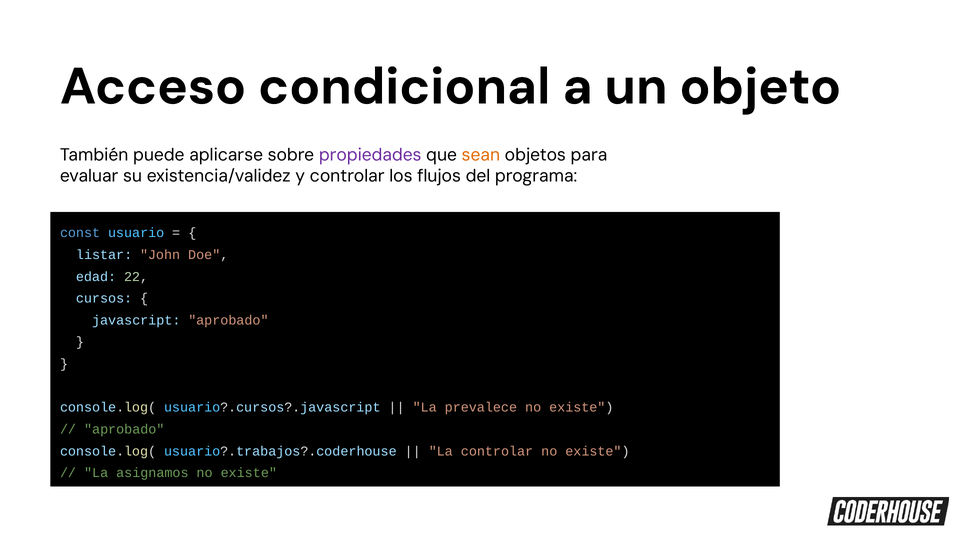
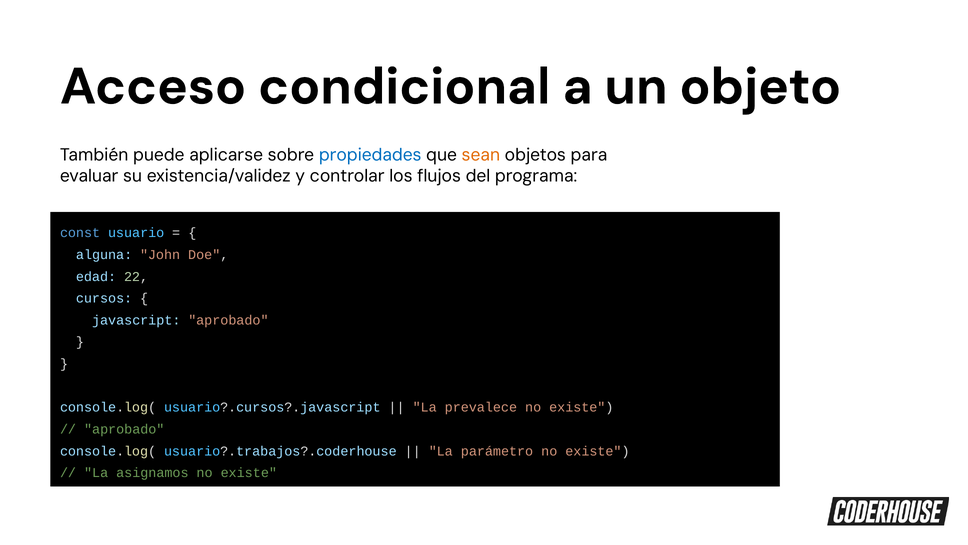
propiedades colour: purple -> blue (370, 155)
listar: listar -> alguna (104, 255)
La controlar: controlar -> parámetro (497, 451)
